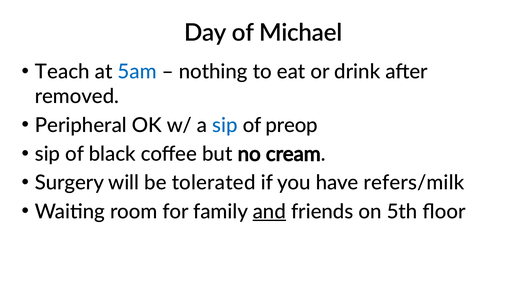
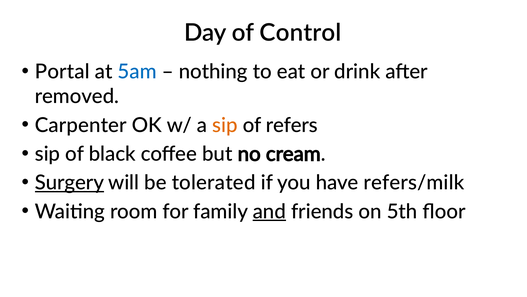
Michael: Michael -> Control (300, 33)
Teach: Teach -> Portal (62, 72)
Peripheral: Peripheral -> Carpenter (81, 125)
sip colour: blue -> orange (225, 125)
preop: preop -> refers (292, 125)
Surgery underline: none -> present (69, 182)
